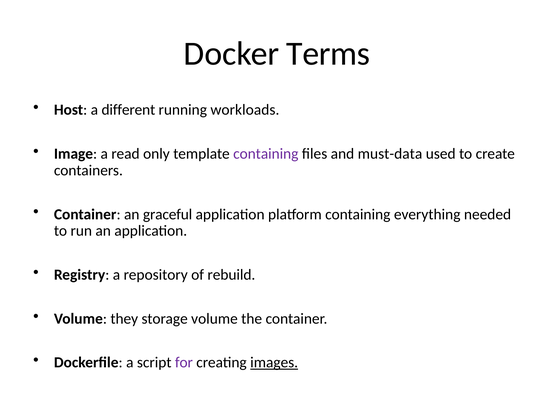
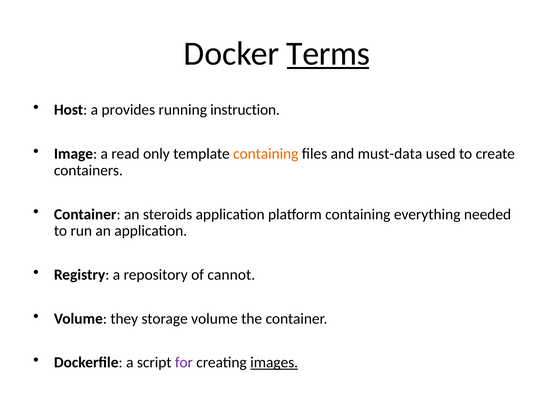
Terms underline: none -> present (328, 54)
different: different -> provides (128, 110)
workloads: workloads -> instruction (245, 110)
containing colour: purple -> orange (266, 154)
graceful: graceful -> steroids (168, 214)
rebuild: rebuild -> cannot (231, 275)
